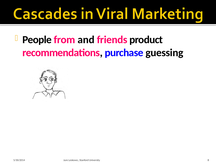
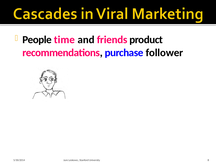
from: from -> time (64, 40)
guessing: guessing -> follower (164, 53)
